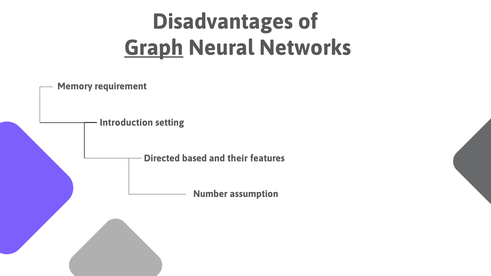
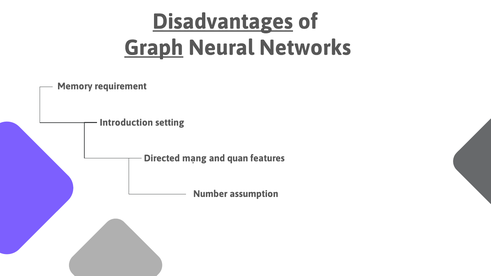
Disadvantages underline: none -> present (223, 22)
based: based -> mạng (194, 158)
their: their -> quan (238, 158)
